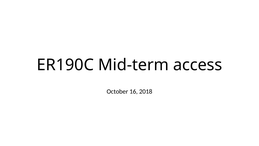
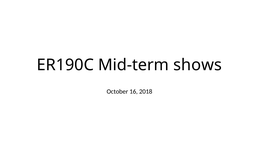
access: access -> shows (198, 65)
